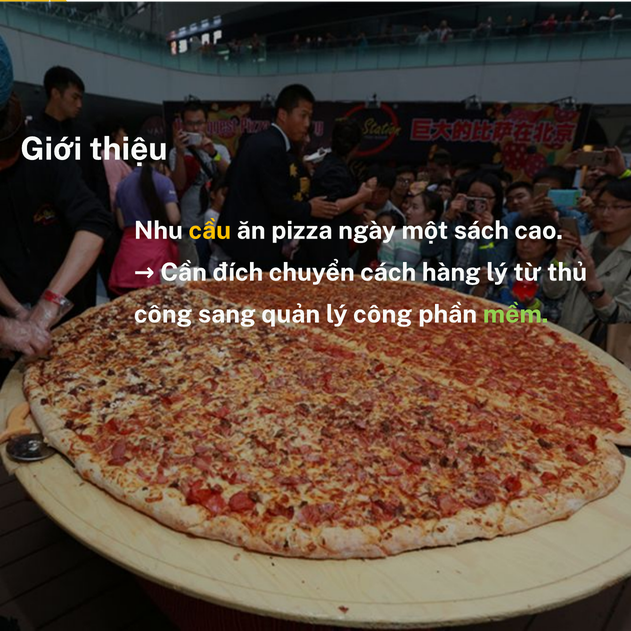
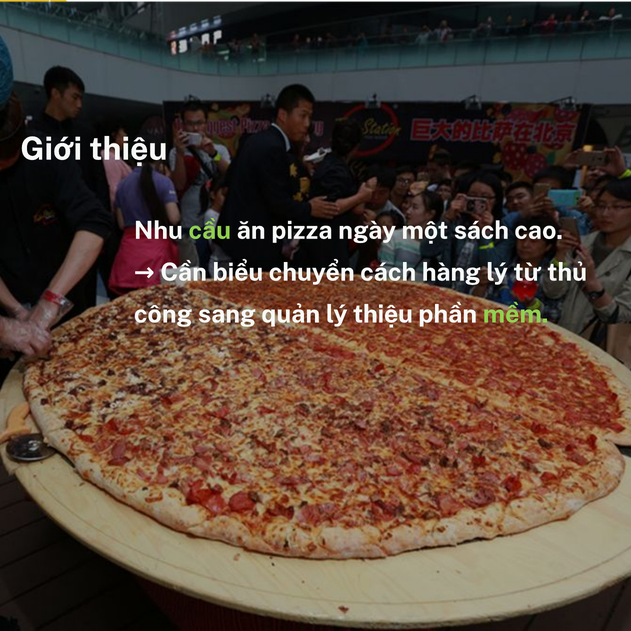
cầu colour: yellow -> light green (210, 231)
đích: đích -> biểu (238, 272)
lý công: công -> thiệu (383, 314)
